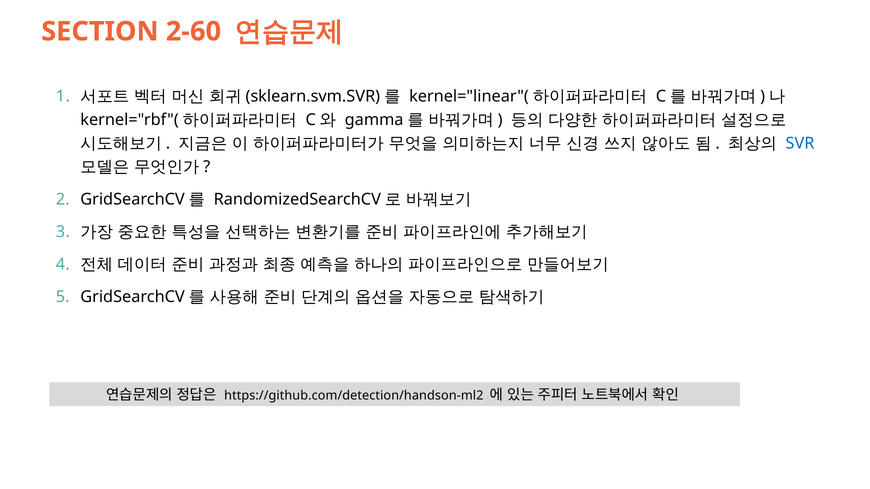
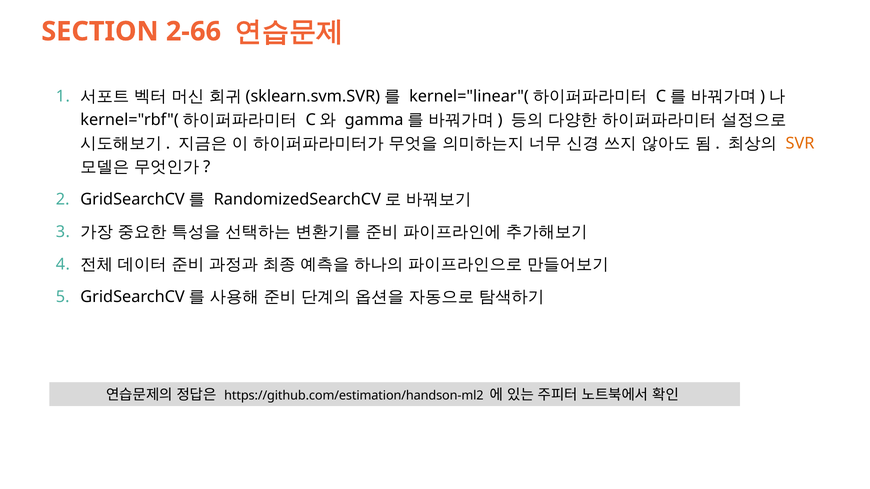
2-60: 2-60 -> 2-66 (193, 31)
SVR colour: blue -> orange (800, 143)
https://github.com/detection/handson-ml2: https://github.com/detection/handson-ml2 -> https://github.com/estimation/handson-ml2 (354, 396)
